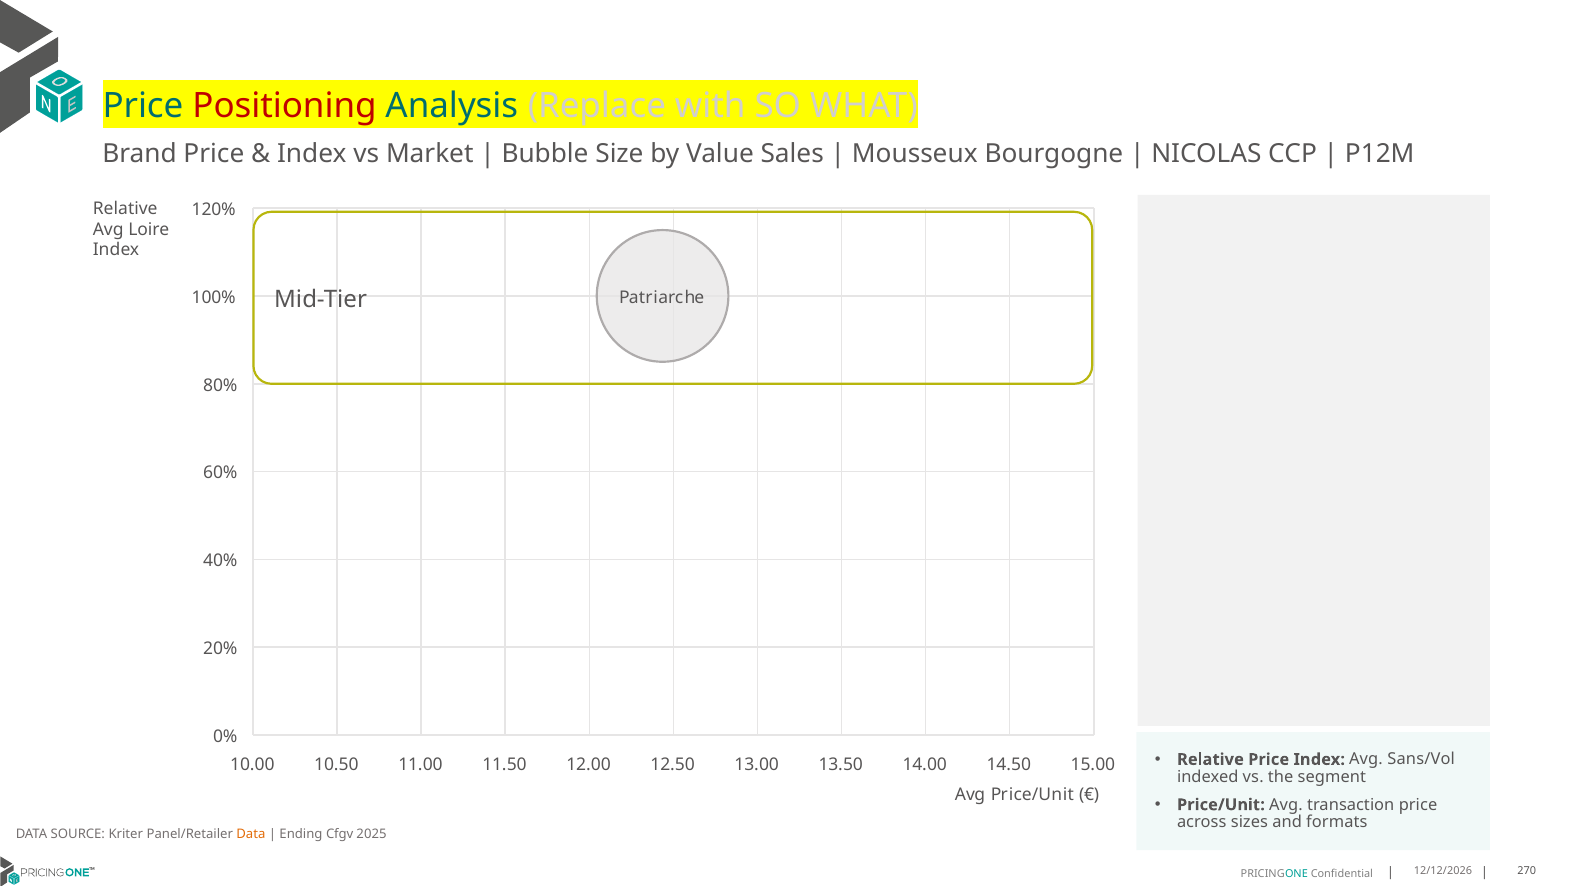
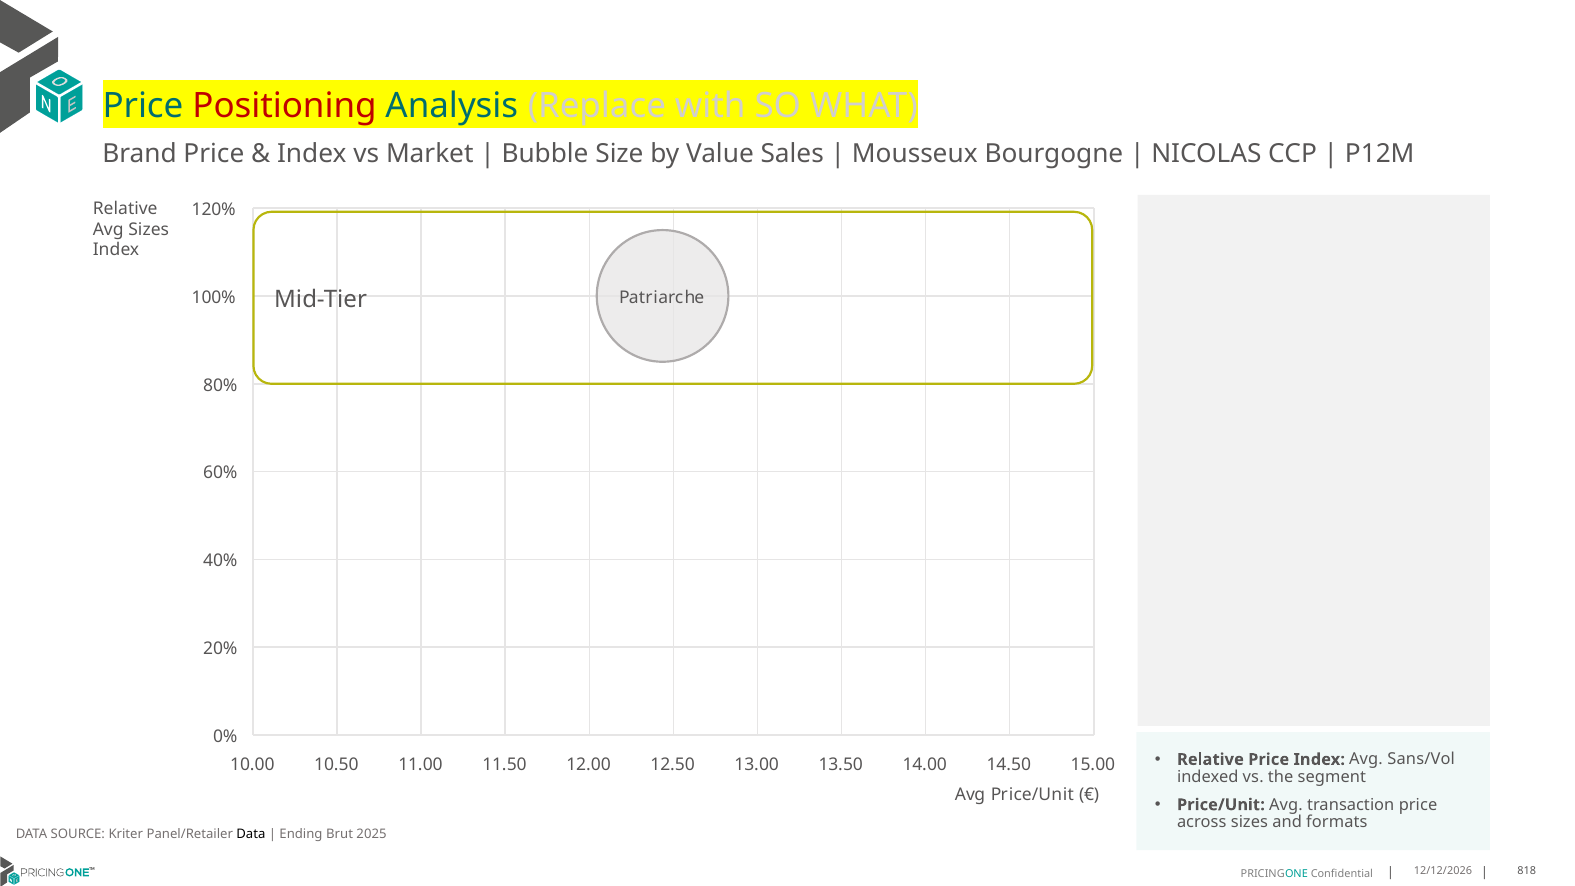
Avg Loire: Loire -> Sizes (149, 229)
Data colour: orange -> black (251, 834)
Cfgv: Cfgv -> Brut (340, 834)
270: 270 -> 818 (1527, 871)
